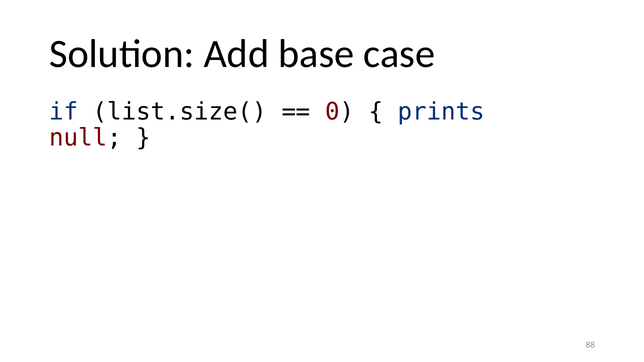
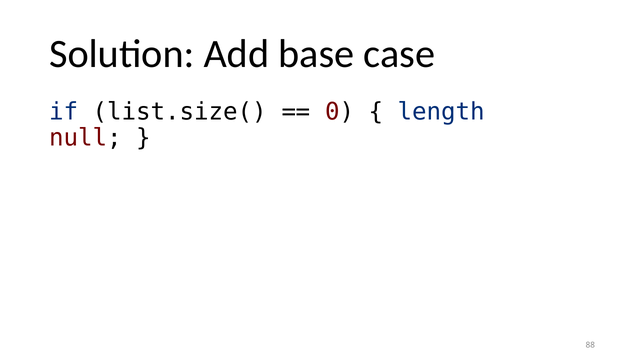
prints: prints -> length (441, 112)
